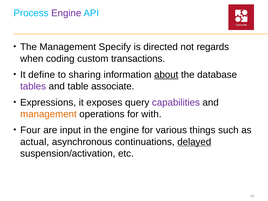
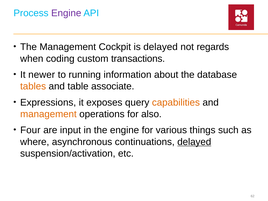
Specify: Specify -> Cockpit (115, 47)
is directed: directed -> delayed (161, 47)
define: define -> newer (42, 75)
sharing: sharing -> running (85, 75)
about underline: present -> none (166, 75)
tables colour: purple -> orange (33, 86)
capabilities colour: purple -> orange (176, 102)
with: with -> also (151, 114)
actual: actual -> where (35, 142)
